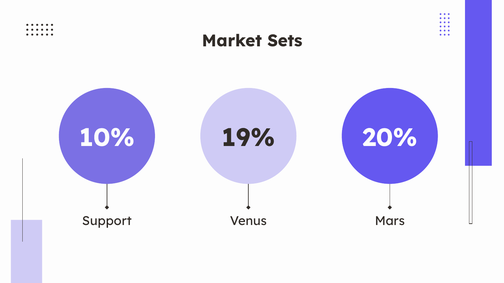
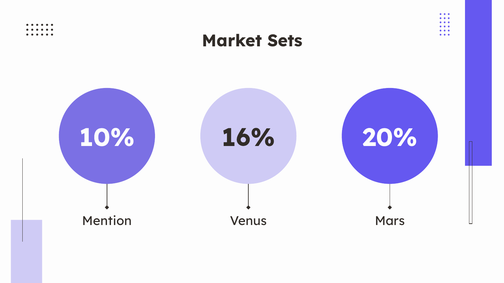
19%: 19% -> 16% (248, 138)
Support: Support -> Mention (107, 221)
